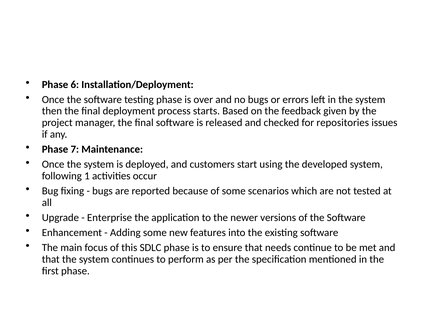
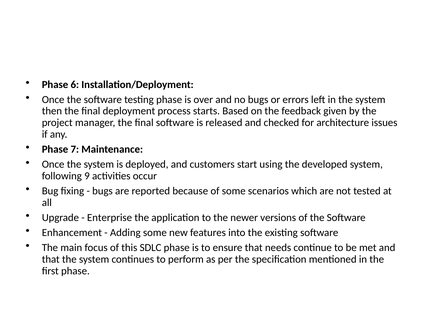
repositories: repositories -> architecture (343, 123)
1: 1 -> 9 (87, 176)
